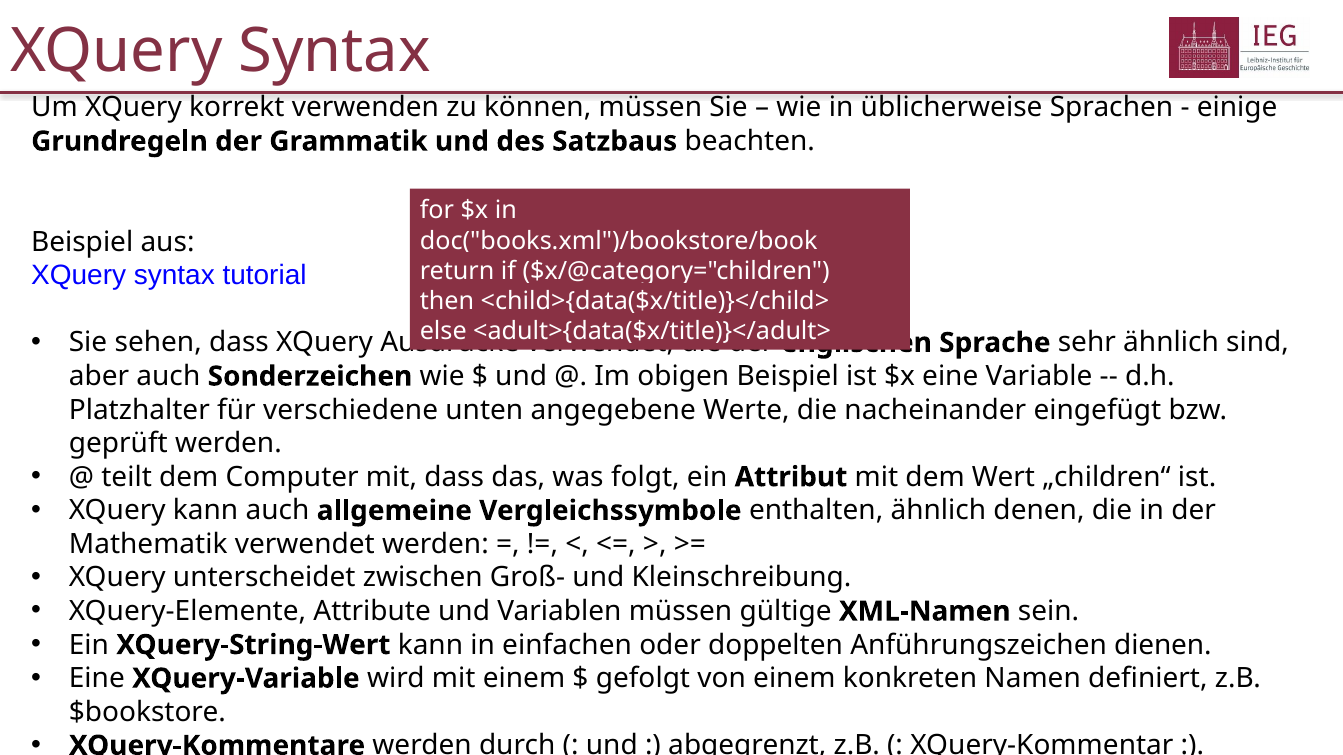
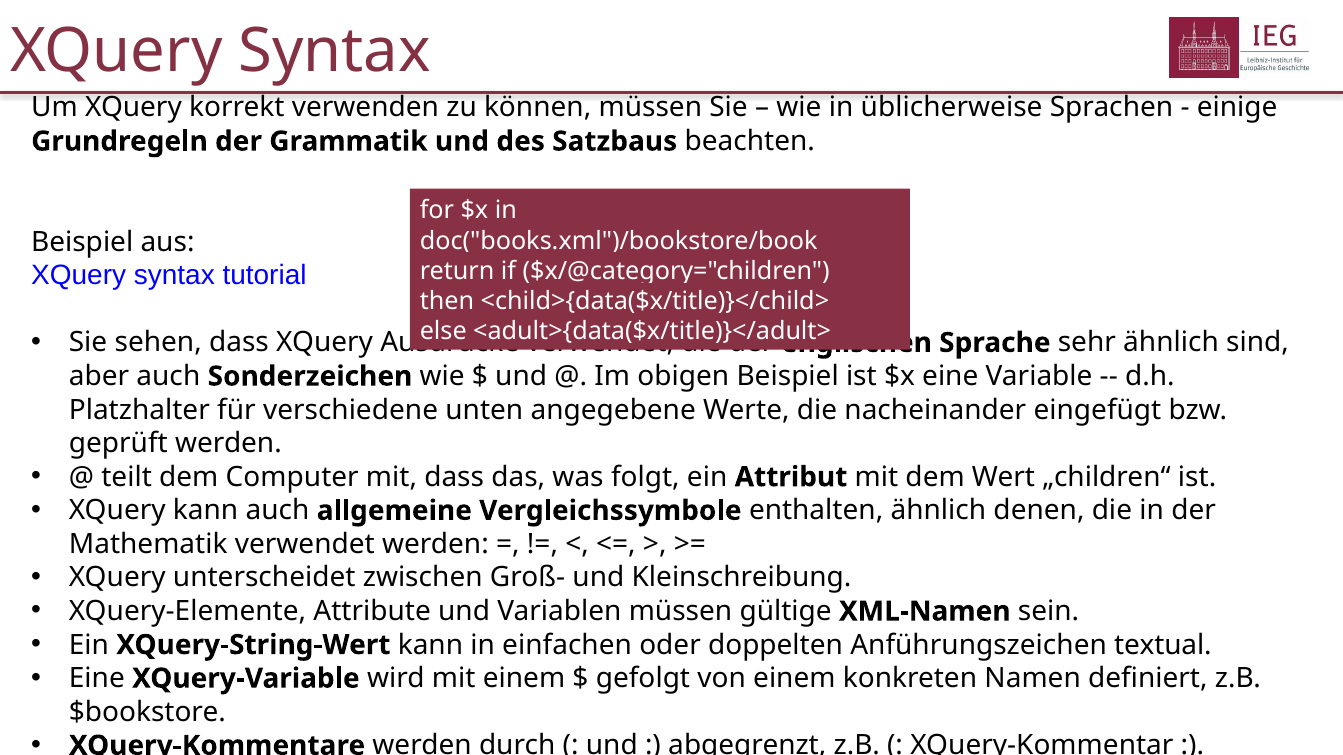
dienen: dienen -> textual (1163, 645)
